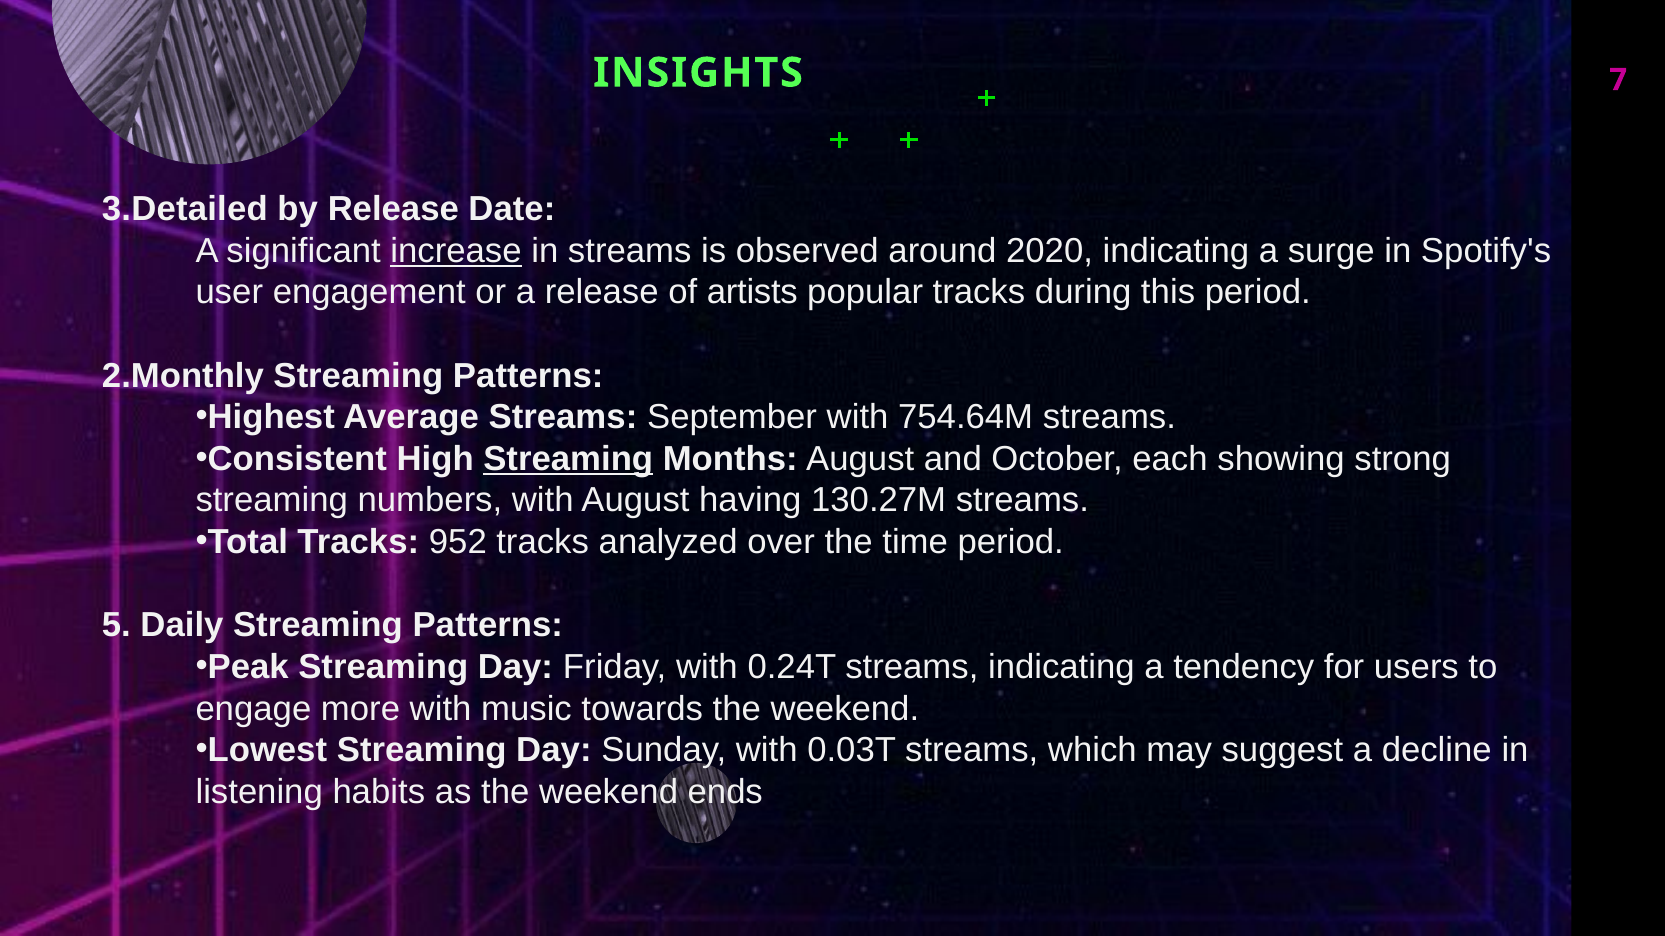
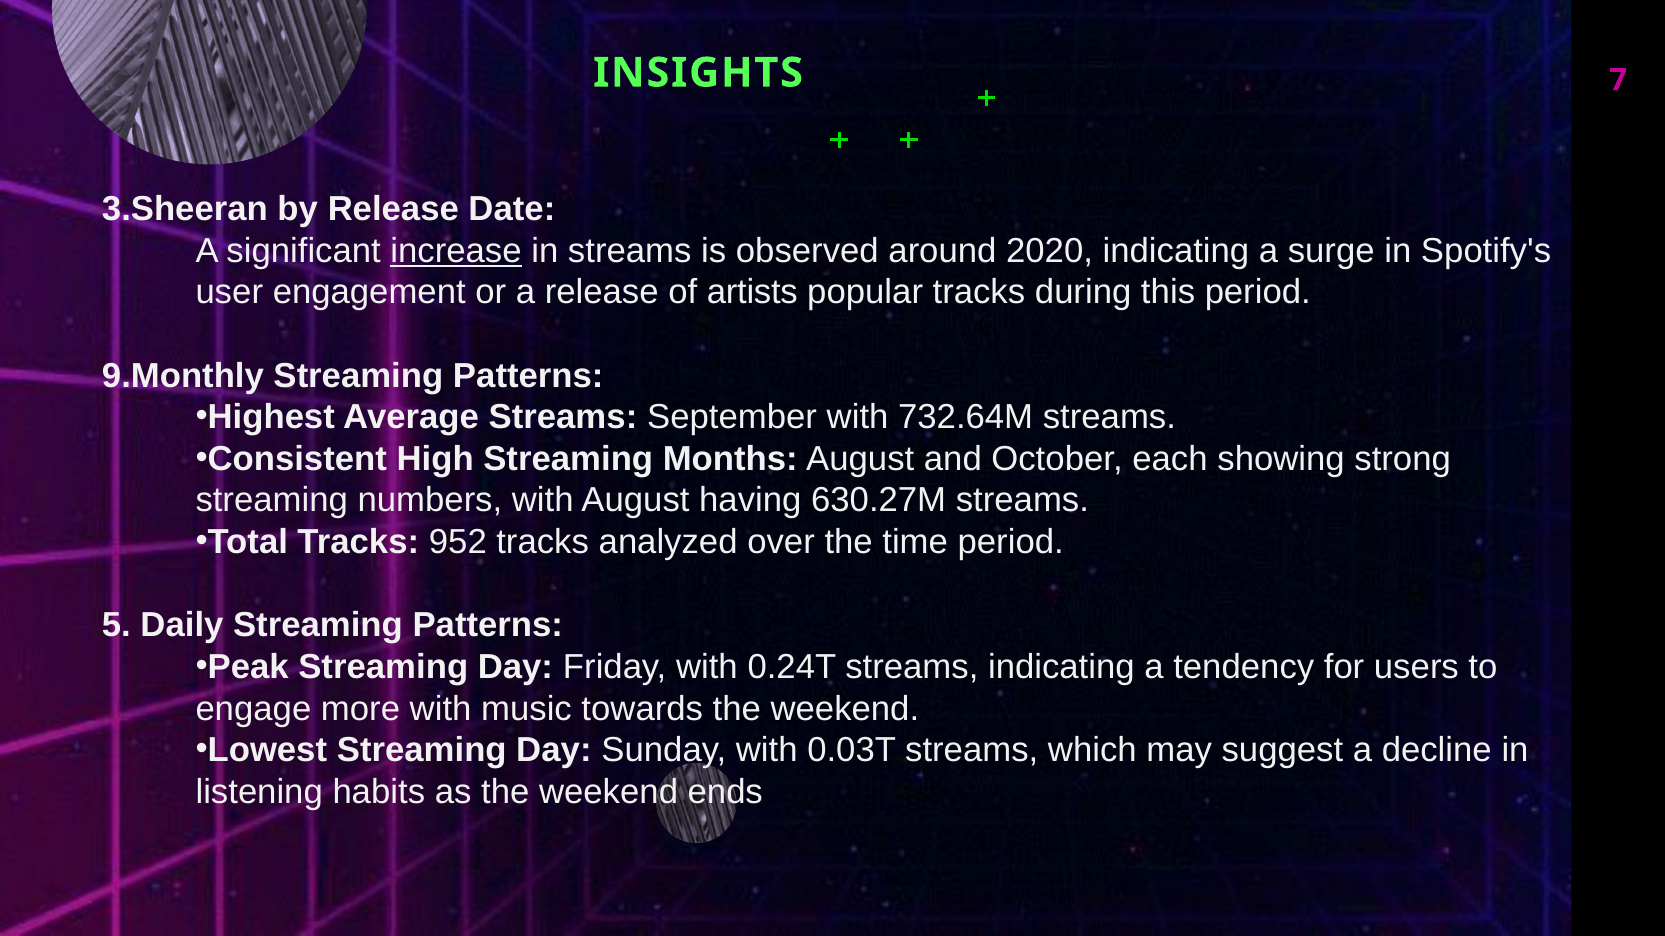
3.Detailed: 3.Detailed -> 3.Sheeran (185, 209)
2.Monthly: 2.Monthly -> 9.Monthly (183, 376)
754.64M: 754.64M -> 732.64M (966, 418)
Streaming underline: present -> none (568, 459)
130.27M: 130.27M -> 630.27M (879, 501)
